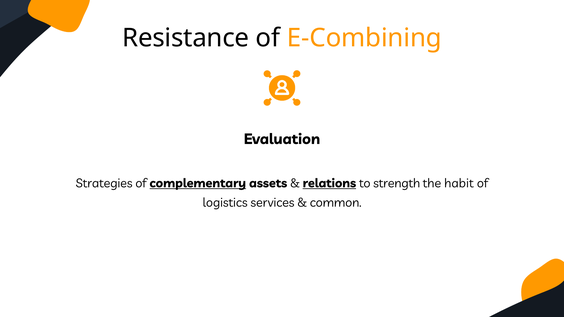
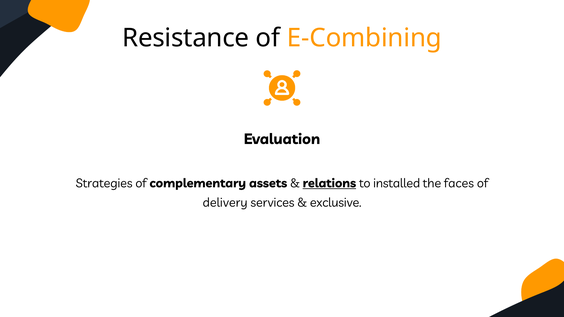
complementary underline: present -> none (198, 183)
strength: strength -> installed (397, 183)
habit: habit -> faces (459, 183)
logistics: logistics -> delivery (225, 203)
common: common -> exclusive (336, 203)
